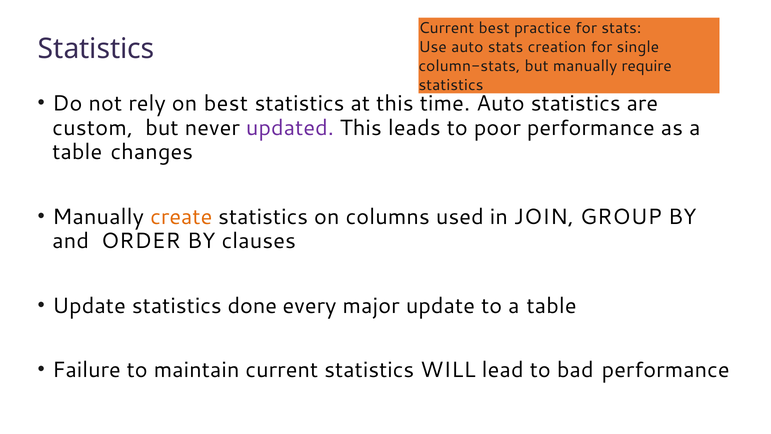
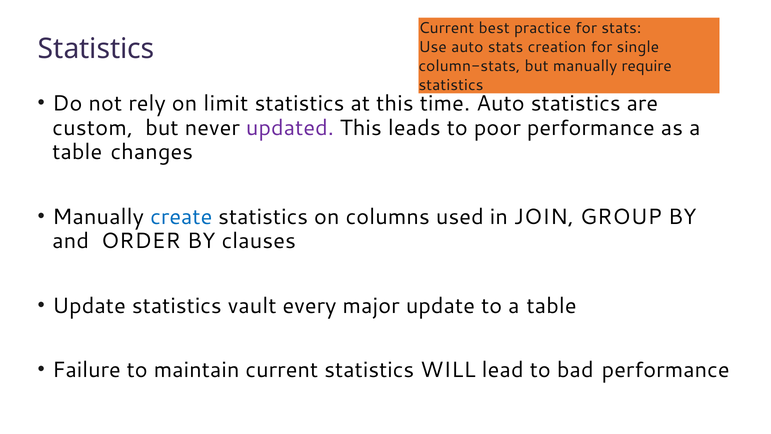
on best: best -> limit (226, 103)
create colour: orange -> blue (181, 217)
done: done -> vault (252, 306)
